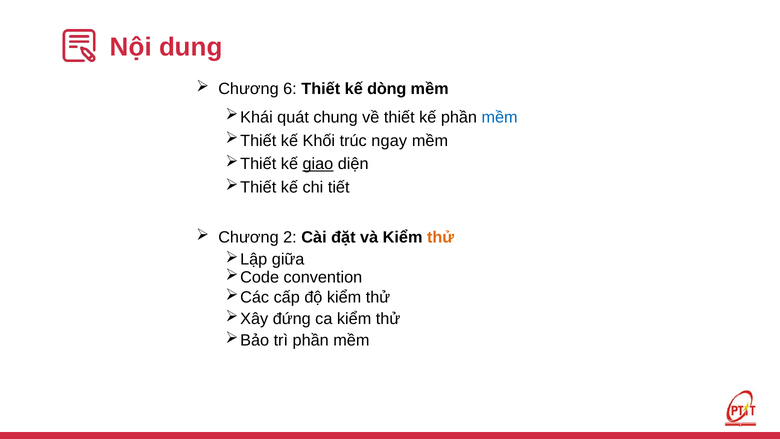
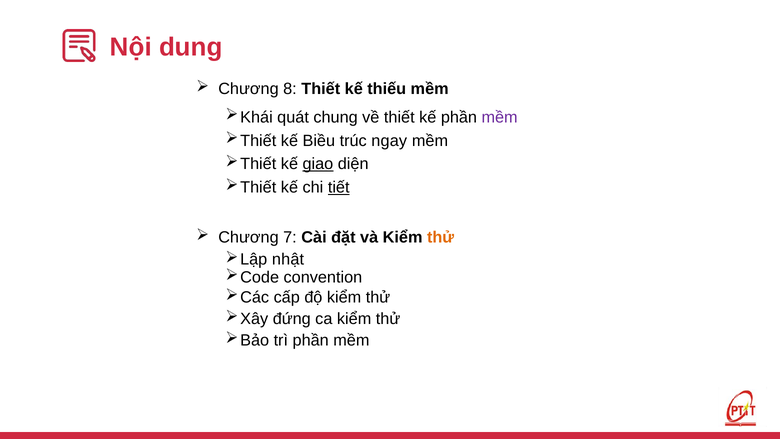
6: 6 -> 8 (290, 89)
dòng: dòng -> thiếu (387, 89)
mềm colour: blue -> purple (500, 117)
Khối: Khối -> Biều (319, 141)
tiết underline: none -> present (339, 187)
2: 2 -> 7 (290, 237)
giữa: giữa -> nhật (288, 259)
